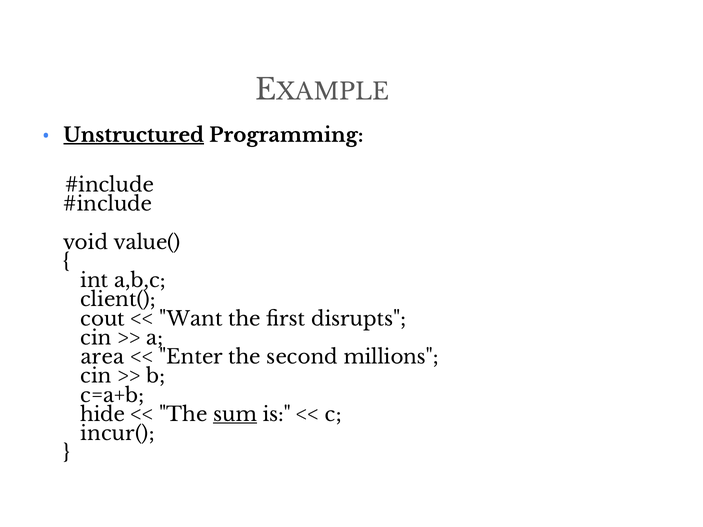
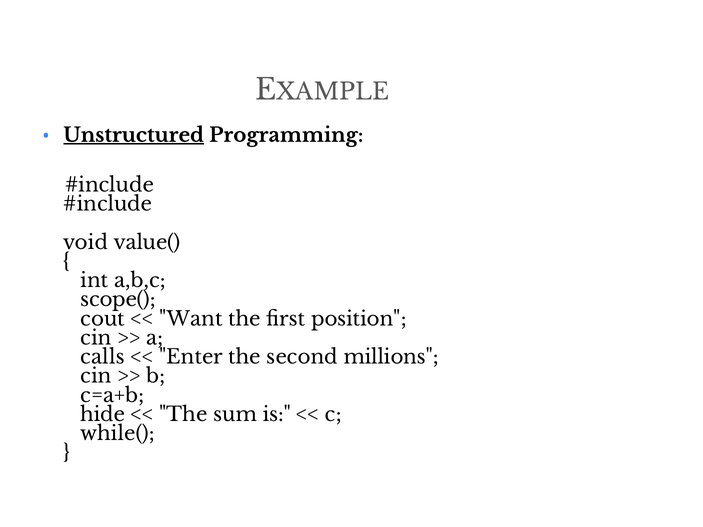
client(: client( -> scope( (118, 300)
disrupts: disrupts -> position (359, 319)
area: area -> calls (103, 357)
sum underline: present -> none (235, 415)
incur(: incur( -> while( (118, 434)
